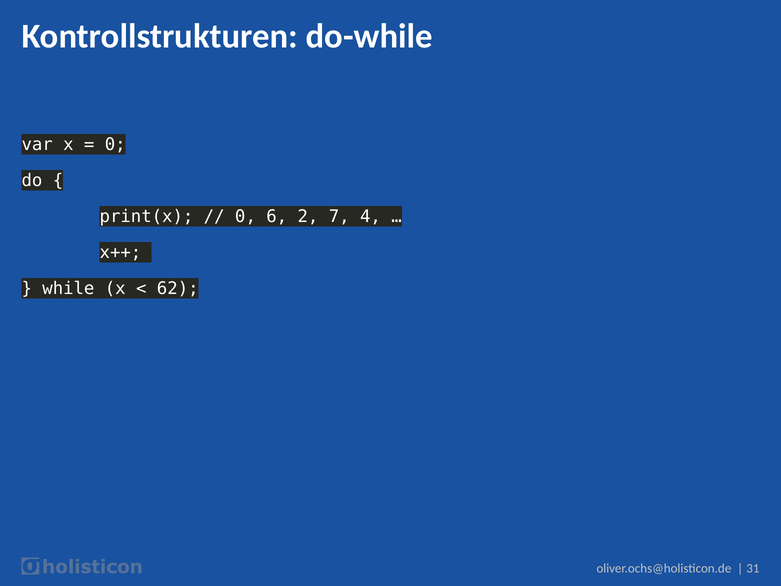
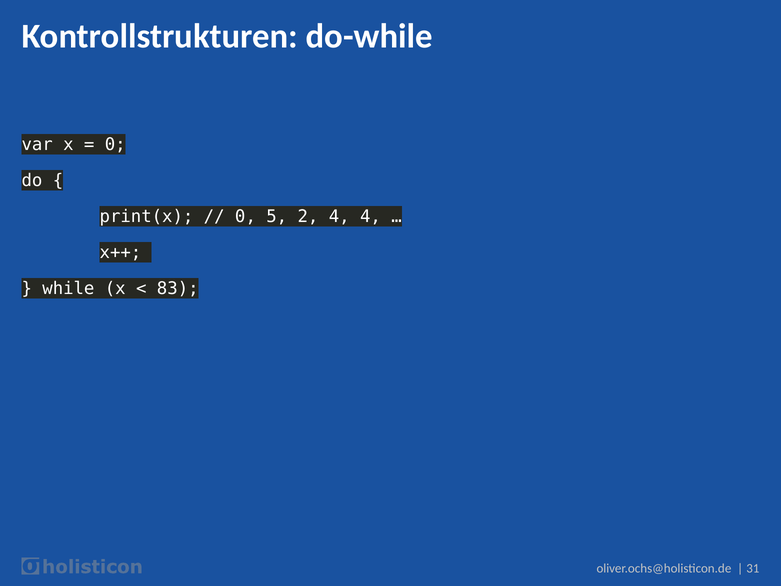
6: 6 -> 5 (277, 216)
2 7: 7 -> 4 (339, 216)
62: 62 -> 83 (178, 288)
